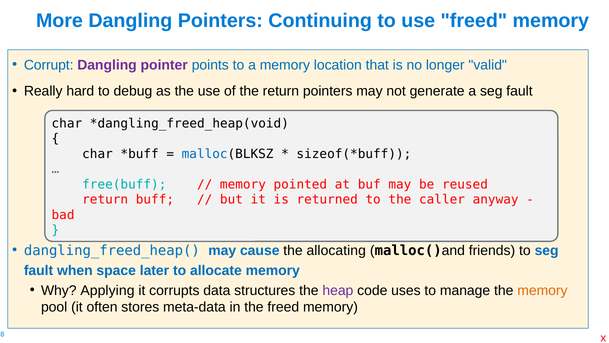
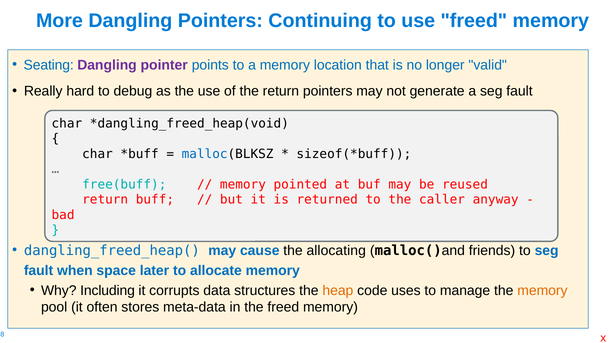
Corrupt: Corrupt -> Seating (49, 65)
Applying: Applying -> Including (108, 290)
heap colour: purple -> orange (338, 290)
